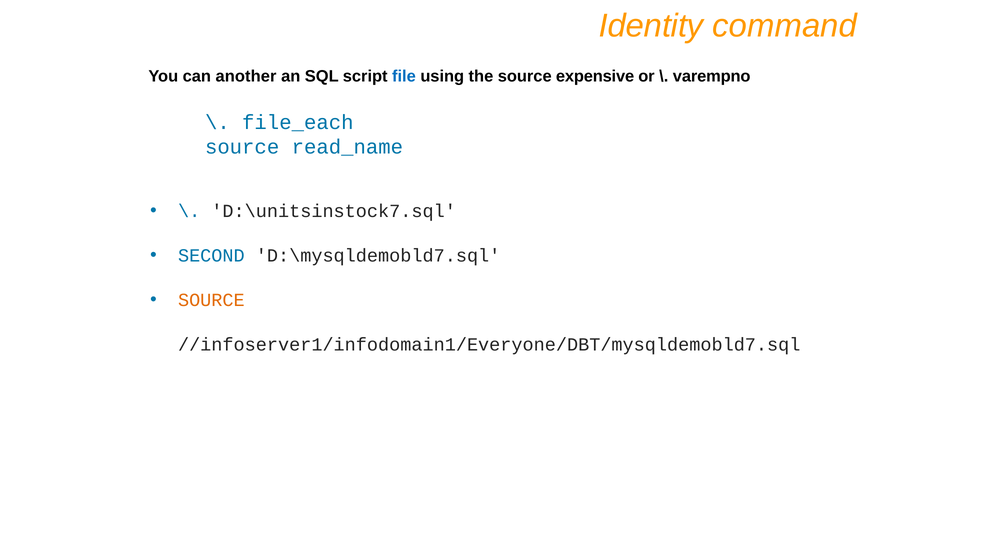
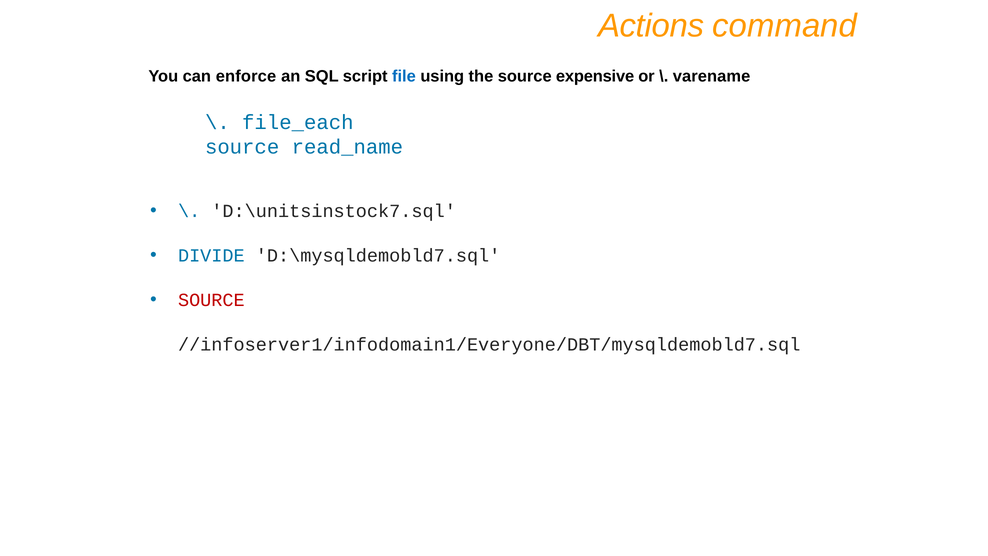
Identity: Identity -> Actions (651, 26)
another: another -> enforce (246, 76)
varempno: varempno -> varename (712, 76)
SECOND: SECOND -> DIVIDE (211, 255)
SOURCE colour: orange -> red (211, 300)
